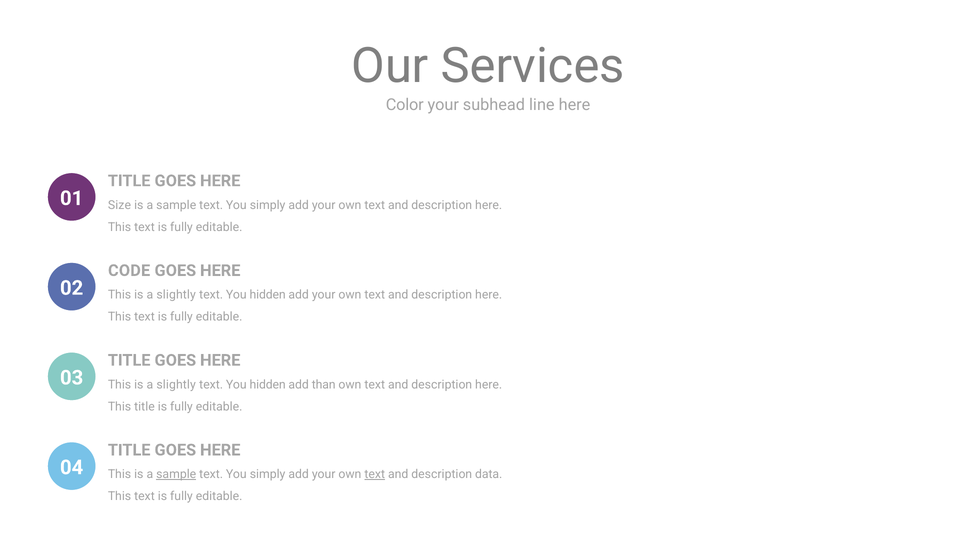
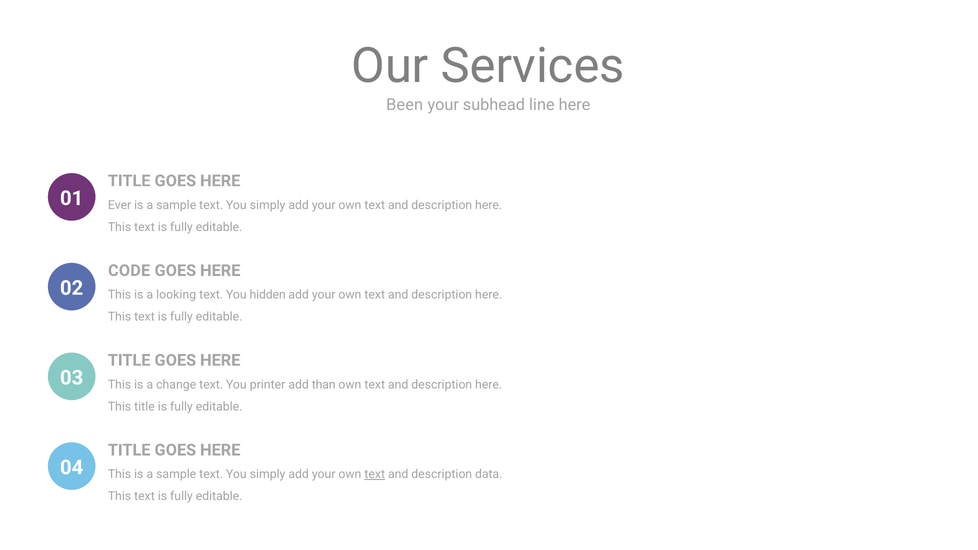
Color: Color -> Been (405, 105)
Size: Size -> Ever (120, 205)
slightly: slightly -> looking (176, 295)
slightly: slightly -> change (176, 385)
hidden: hidden -> printer (268, 385)
sample underline: present -> none (176, 474)
